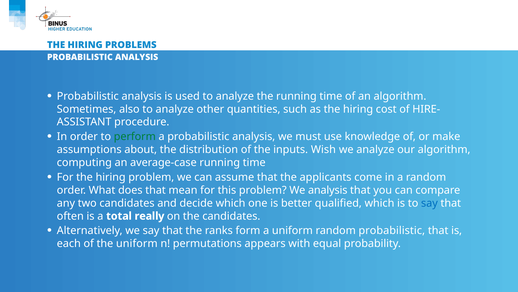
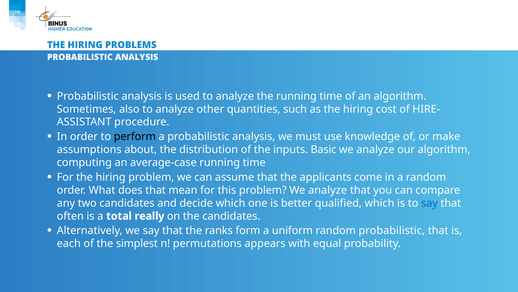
perform colour: green -> black (135, 136)
Wish: Wish -> Basic (324, 149)
problem We analysis: analysis -> analyze (328, 190)
the uniform: uniform -> simplest (137, 243)
